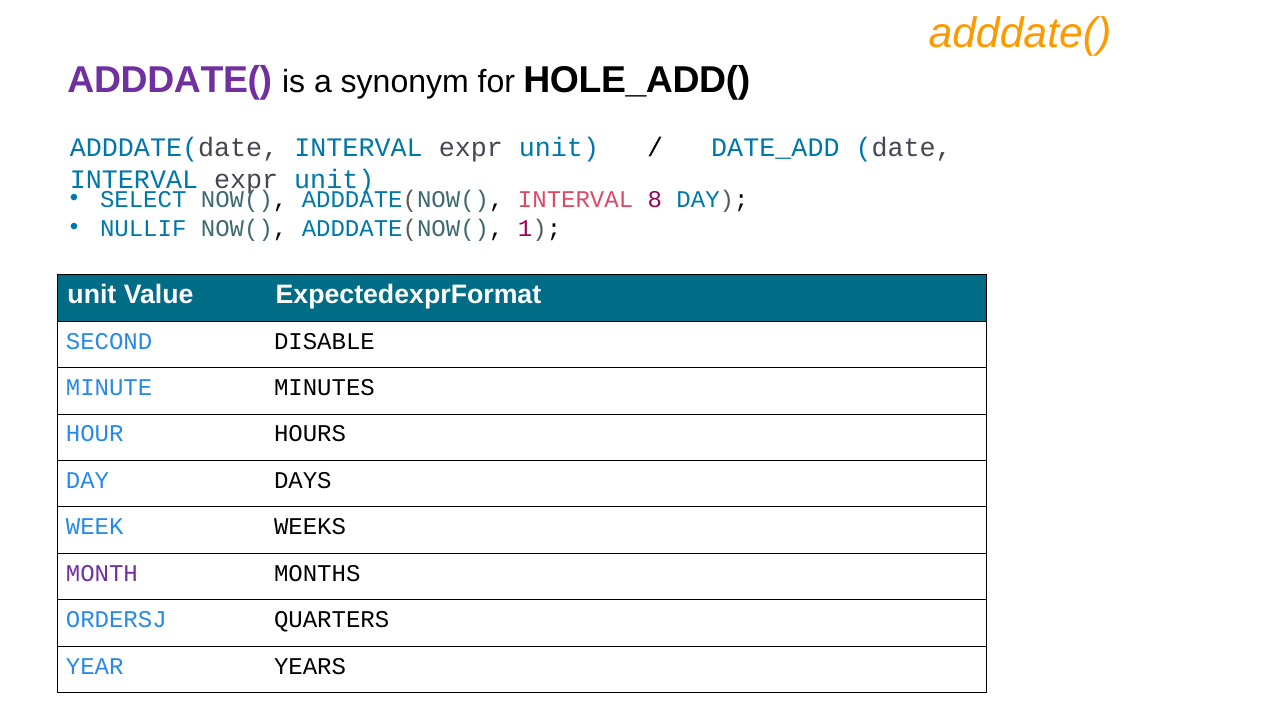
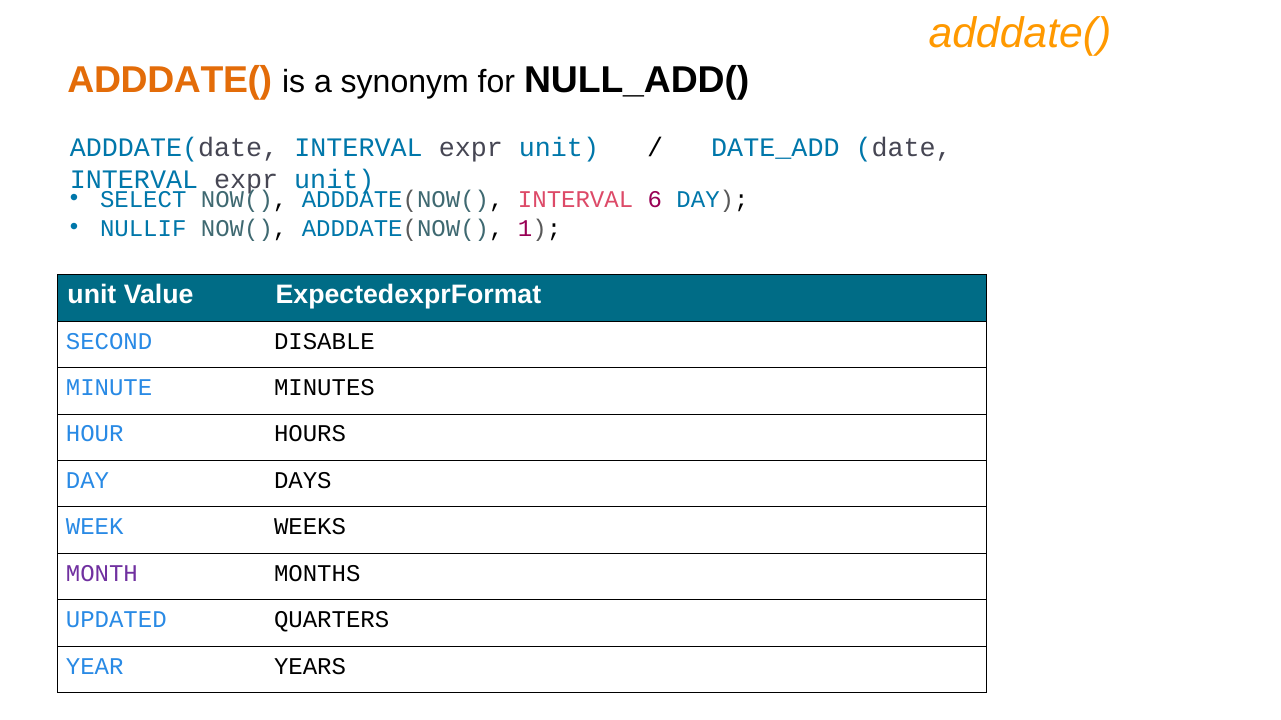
ADDDATE( colour: purple -> orange (170, 80)
HOLE_ADD(: HOLE_ADD( -> NULL_ADD( (637, 80)
8: 8 -> 6 (655, 199)
ORDERSJ: ORDERSJ -> UPDATED (116, 620)
